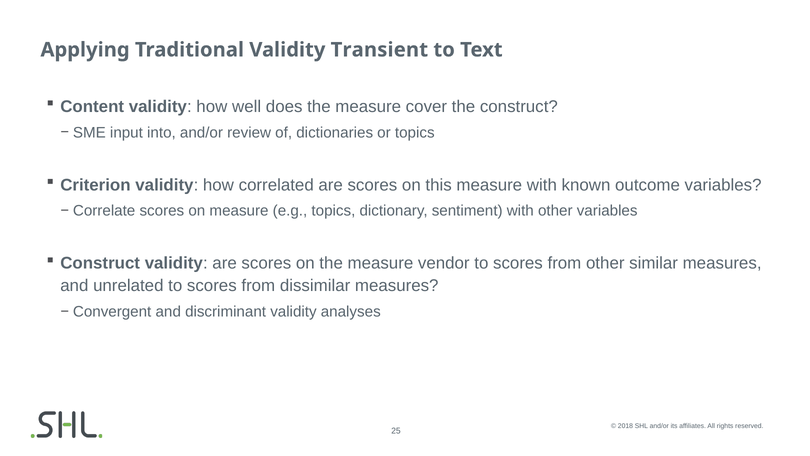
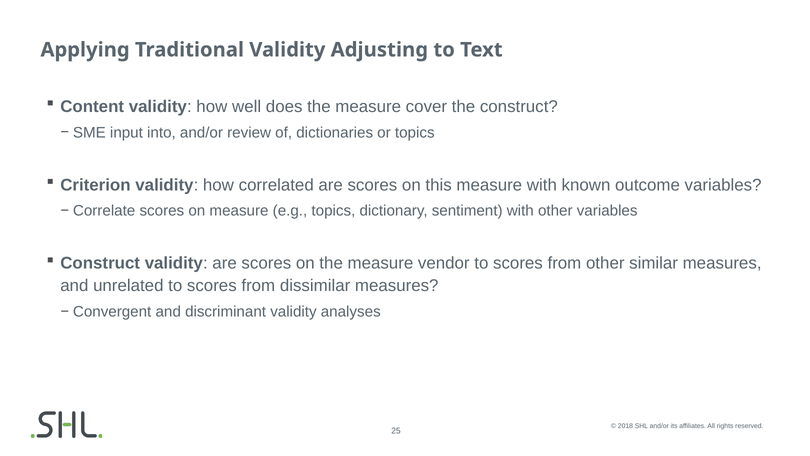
Transient: Transient -> Adjusting (379, 50)
